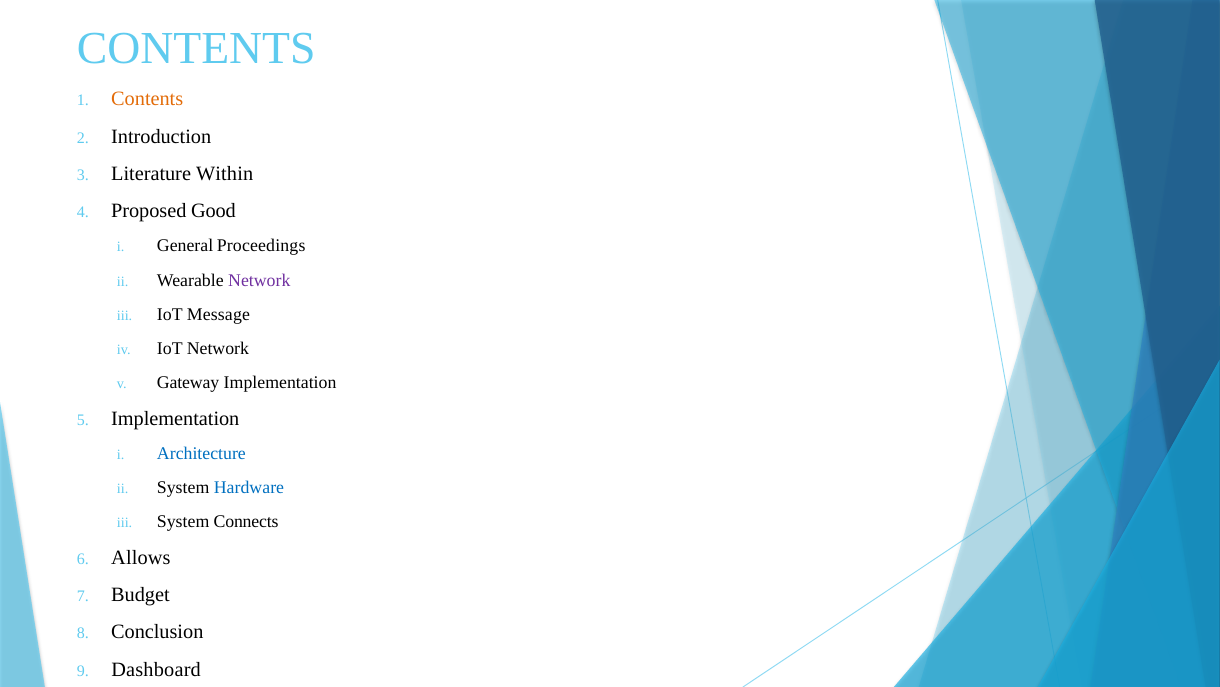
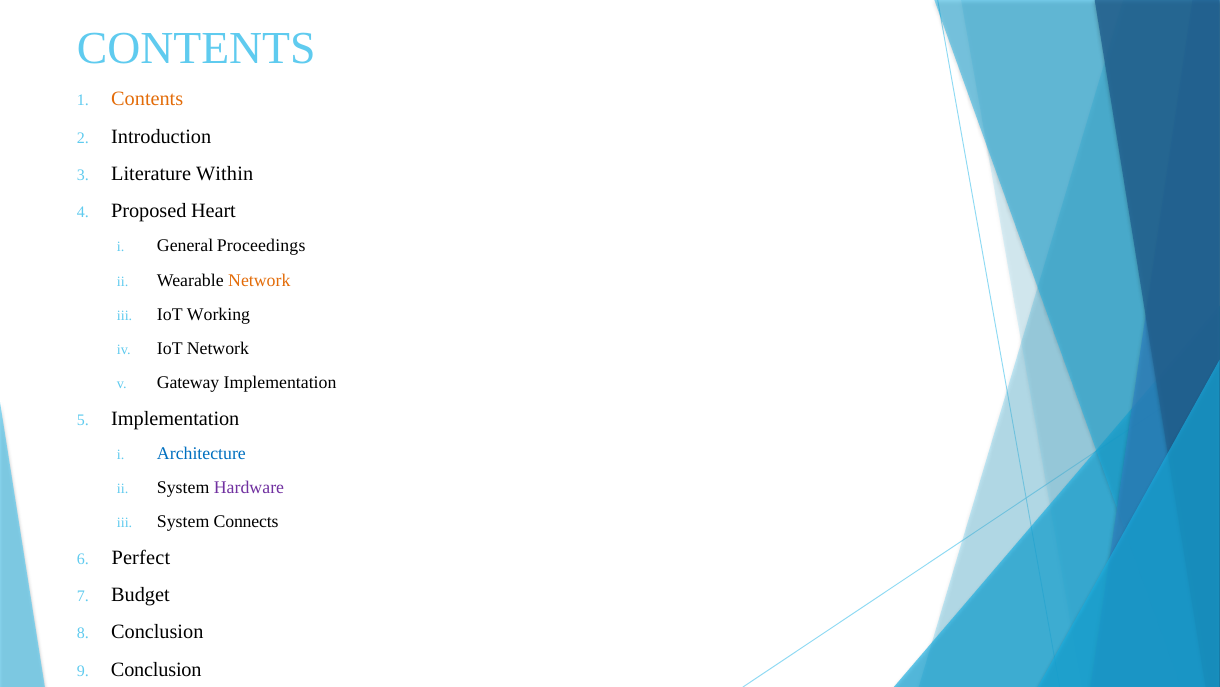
Good: Good -> Heart (213, 210)
Network colour: purple -> orange (259, 280)
Message: Message -> Working (218, 314)
Hardware colour: blue -> purple (249, 487)
Allows: Allows -> Perfect (141, 557)
Dashboard: Dashboard -> Conclusion (156, 669)
